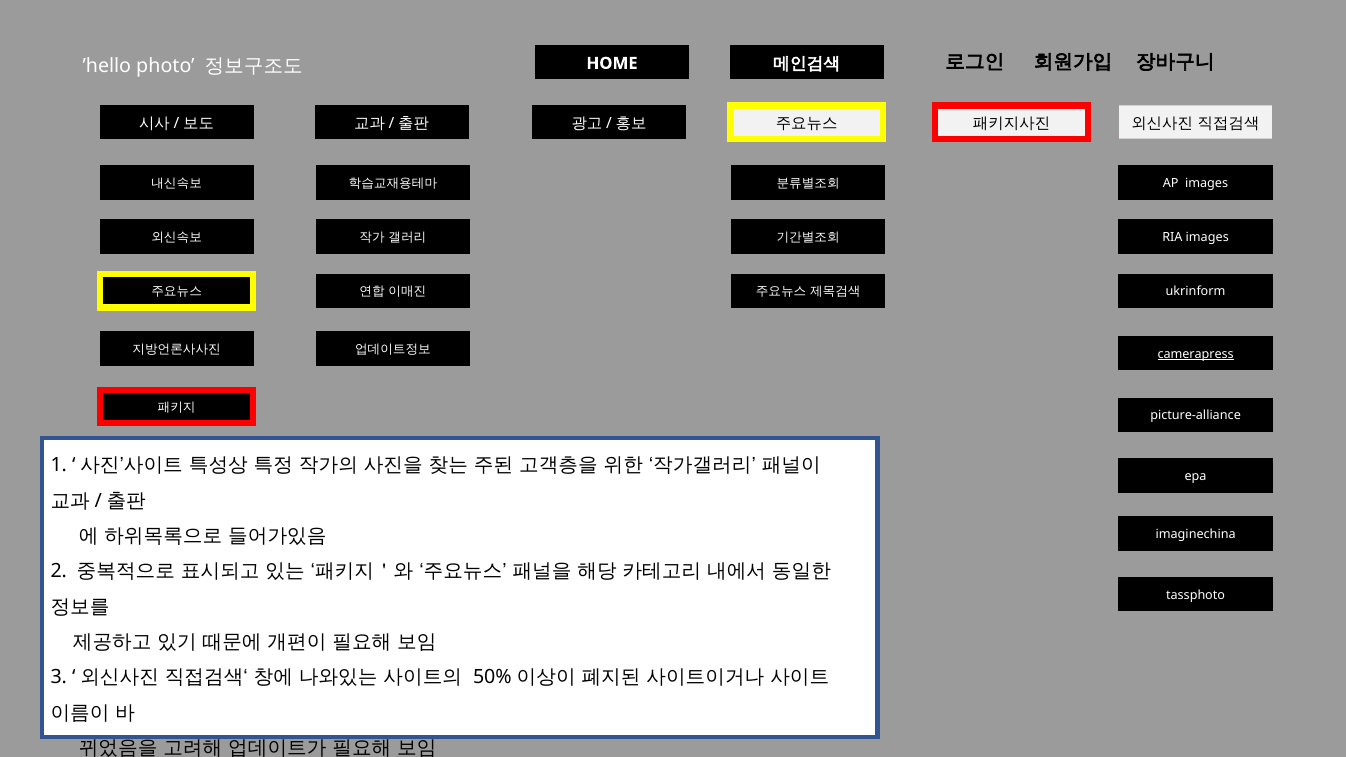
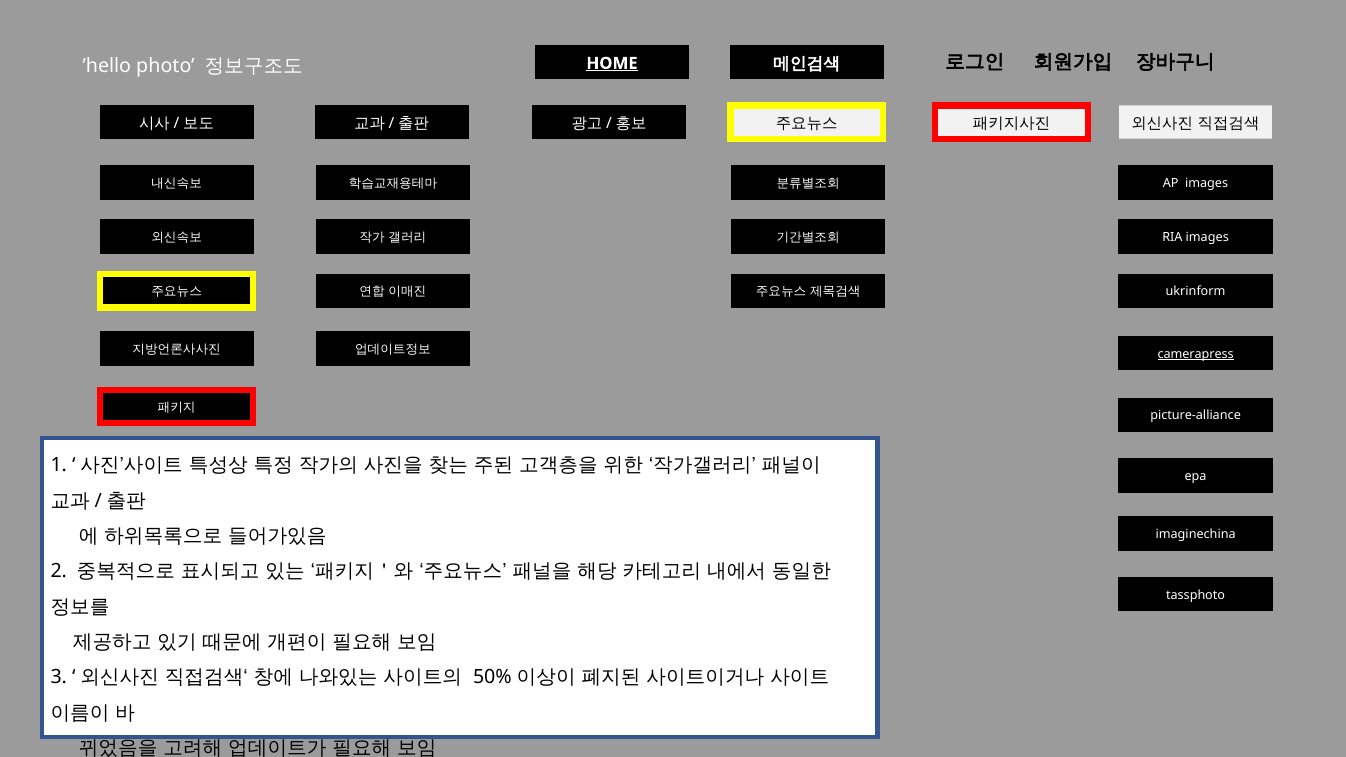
HOME underline: none -> present (612, 63)
